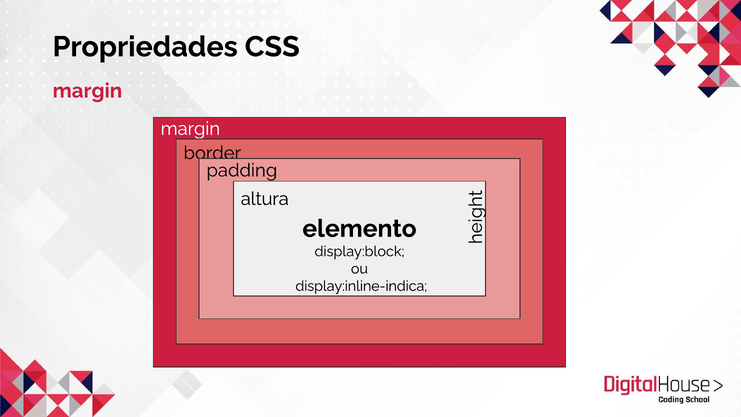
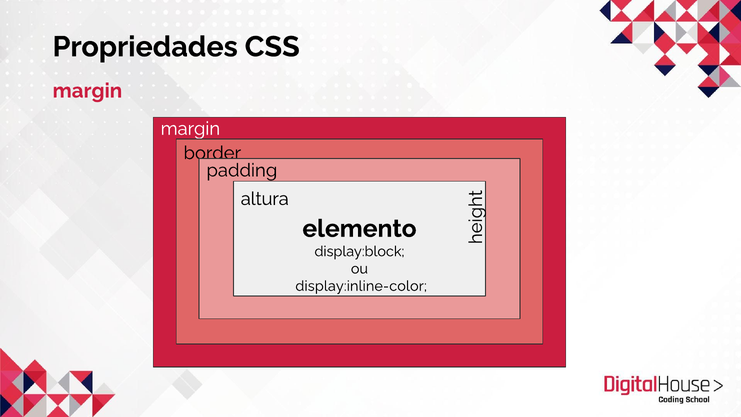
display:inline-indica: display:inline-indica -> display:inline-color (361, 286)
